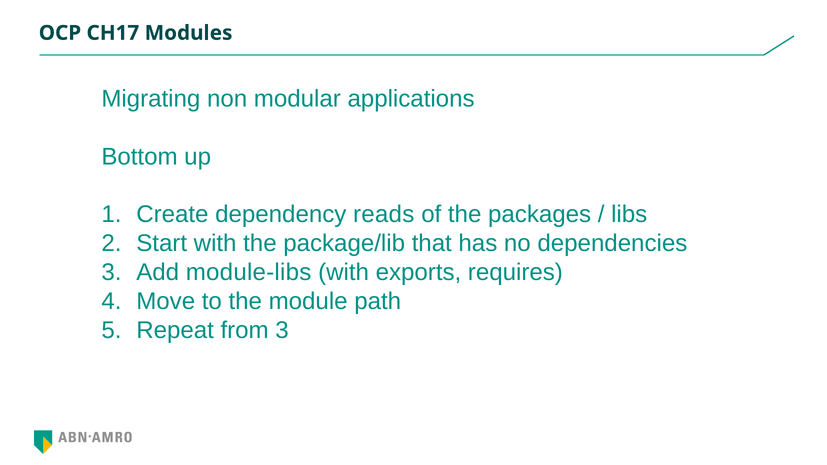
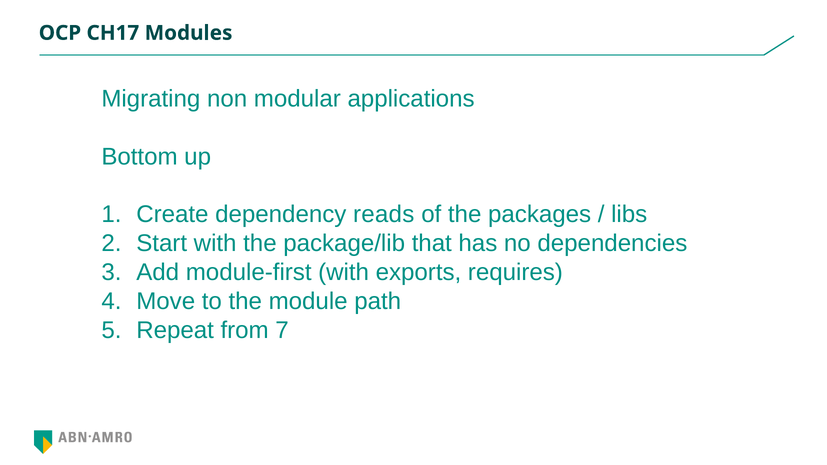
module-libs: module-libs -> module-first (249, 272)
from 3: 3 -> 7 (282, 330)
